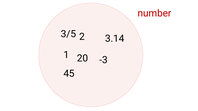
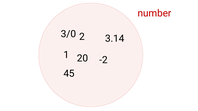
3/5: 3/5 -> 3/0 (68, 34)
-3: -3 -> -2 (104, 60)
